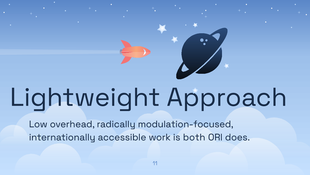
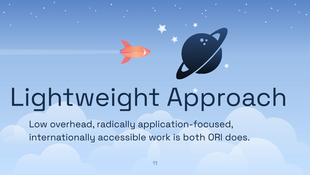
modulation-focused: modulation-focused -> application-focused (186, 124)
